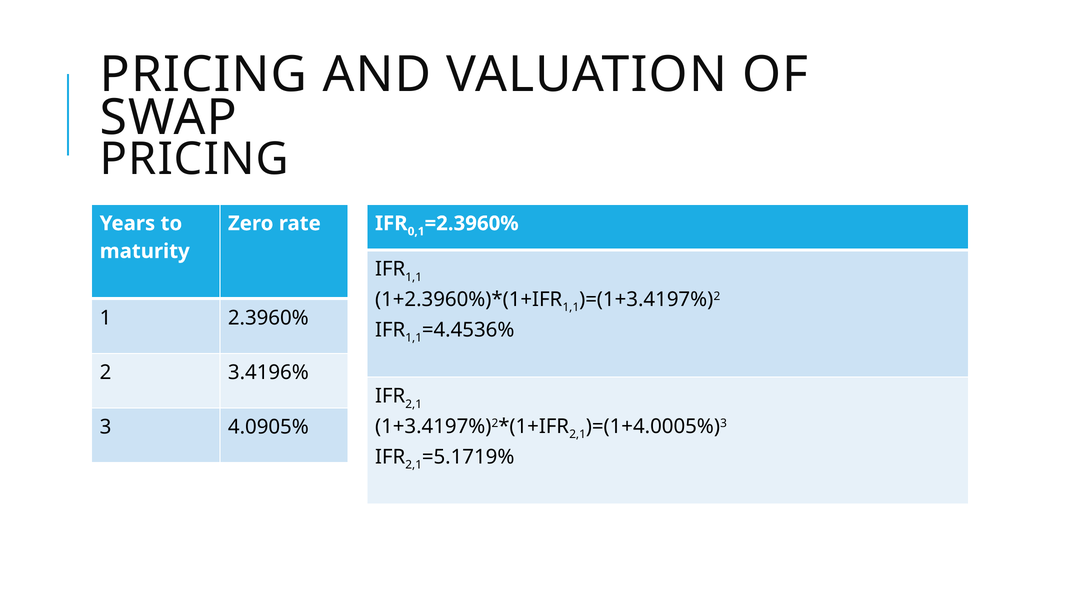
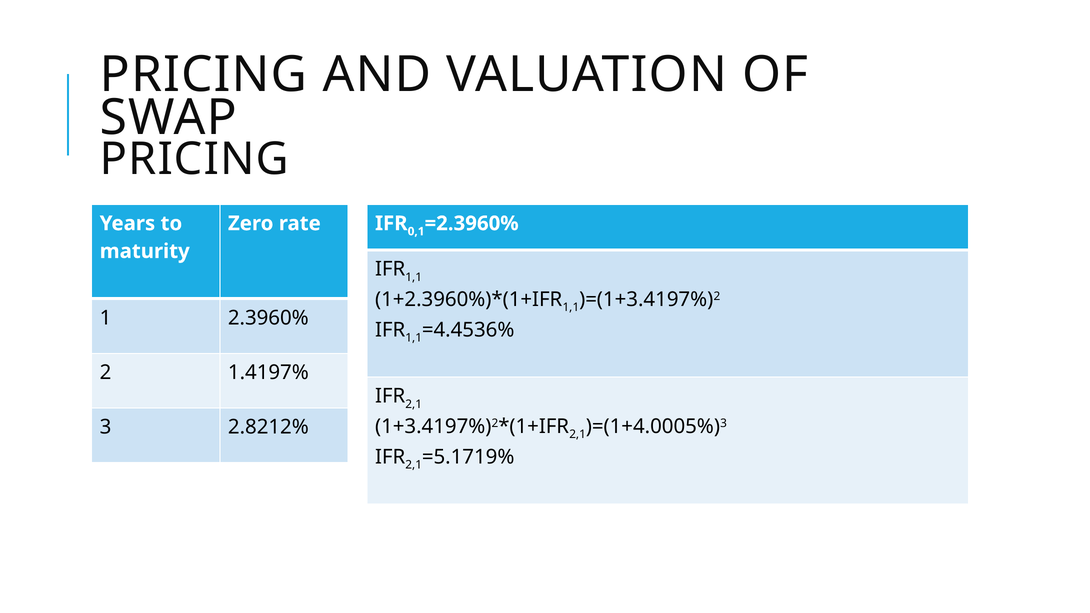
3.4196%: 3.4196% -> 1.4197% (268, 372)
4.0905%: 4.0905% -> 2.8212% (268, 427)
